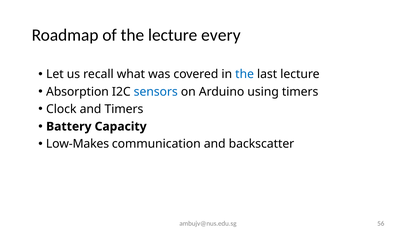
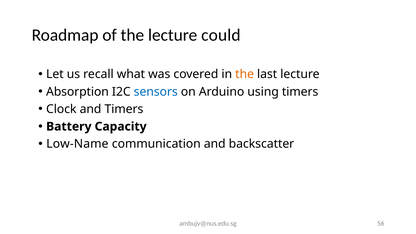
every: every -> could (221, 35)
the colour: blue -> orange (245, 74)
Low-Makes: Low-Makes -> Low-Name (77, 144)
